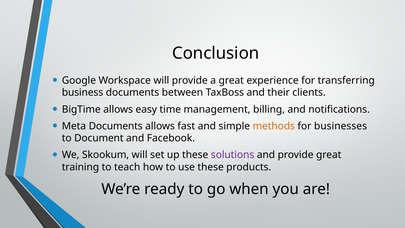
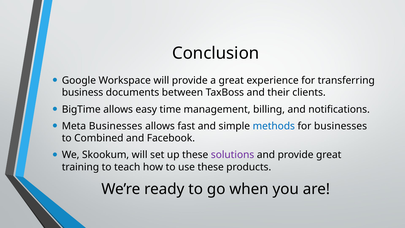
Meta Documents: Documents -> Businesses (116, 126)
methods colour: orange -> blue (274, 126)
Document: Document -> Combined (99, 138)
